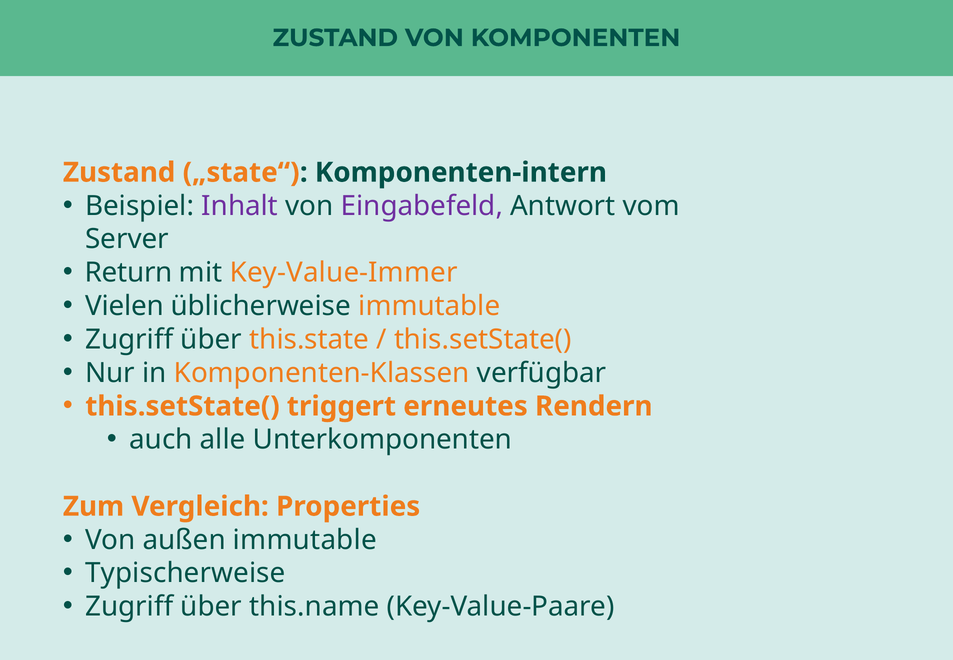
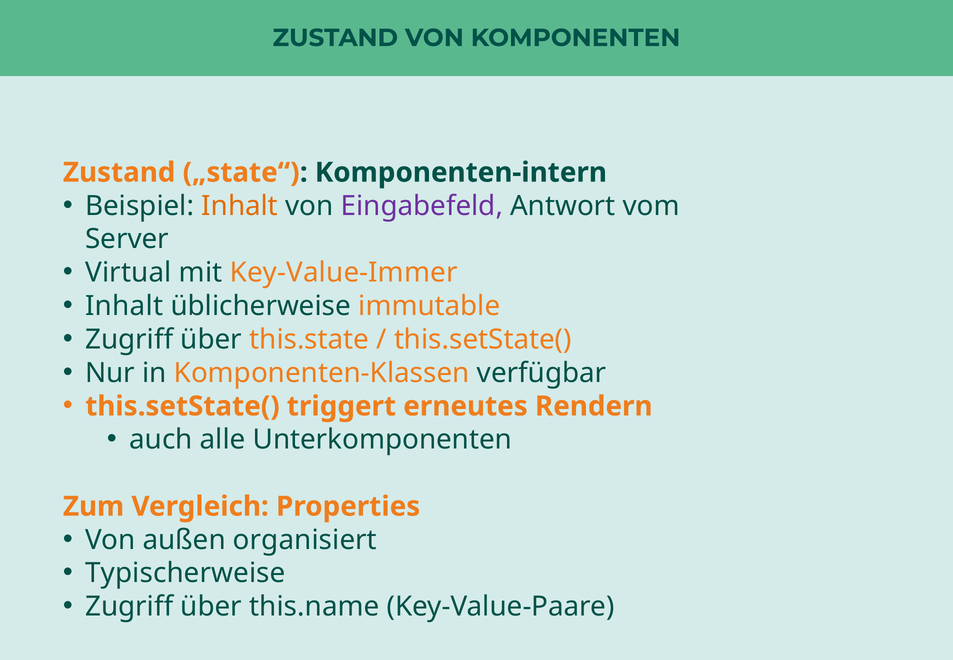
Inhalt colour: purple -> orange (240, 206)
Return: Return -> Virtual (128, 273)
Vielen: Vielen -> Inhalt (124, 306)
außen immutable: immutable -> organisiert (305, 540)
